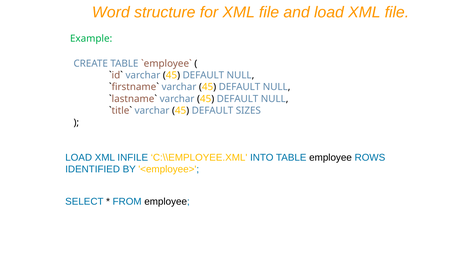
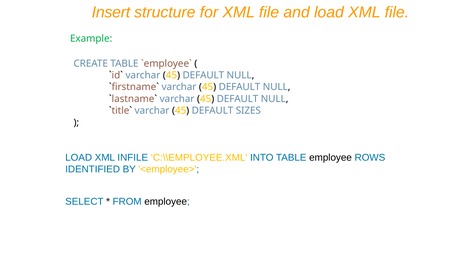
Word: Word -> Insert (111, 12)
